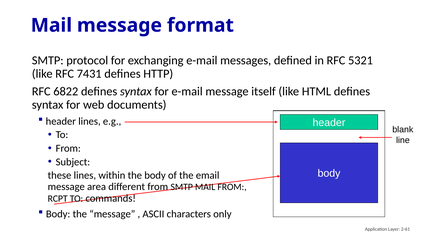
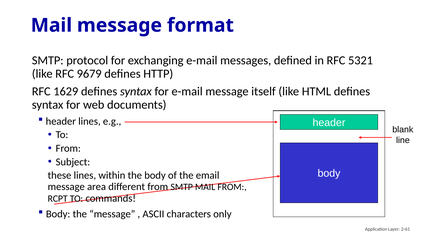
7431: 7431 -> 9679 (89, 74)
6822: 6822 -> 1629 (66, 91)
